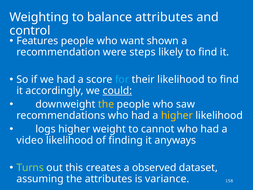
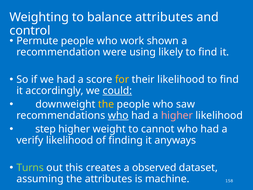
Features: Features -> Permute (37, 41)
want: want -> work (132, 41)
steps: steps -> using (143, 52)
for colour: light blue -> yellow (122, 79)
who underline: none -> present (118, 115)
higher colour: yellow -> pink (177, 115)
logs: logs -> step (46, 129)
video: video -> verify (30, 140)
variance: variance -> machine (167, 179)
